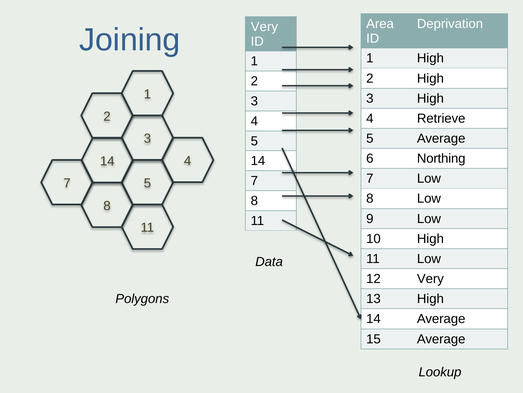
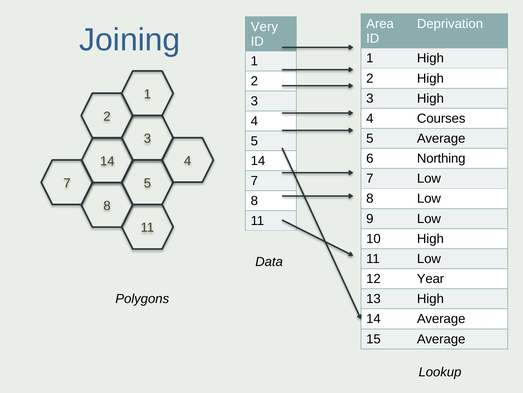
Retrieve: Retrieve -> Courses (441, 118)
12 Very: Very -> Year (430, 278)
